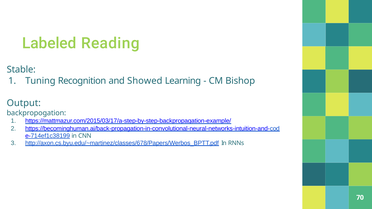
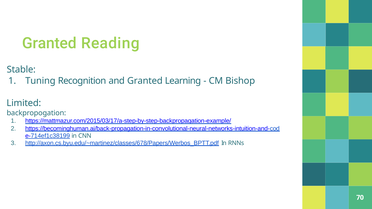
Labeled: Labeled -> Granted (49, 43)
and Showed: Showed -> Granted (145, 81)
Output: Output -> Limited (24, 103)
